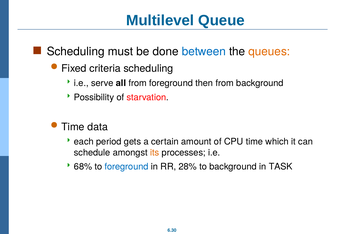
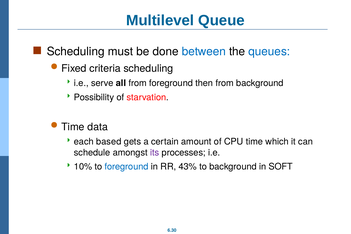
queues colour: orange -> blue (269, 52)
period: period -> based (109, 142)
its colour: orange -> purple (155, 153)
68%: 68% -> 10% (83, 167)
28%: 28% -> 43% (188, 167)
TASK: TASK -> SOFT (281, 167)
